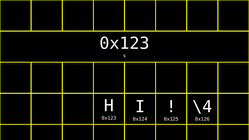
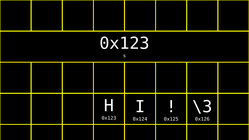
\4: \4 -> \3 (202, 107)
